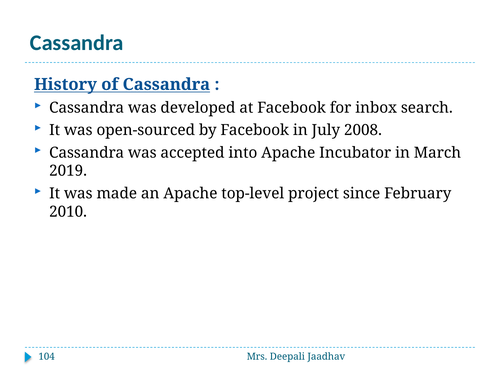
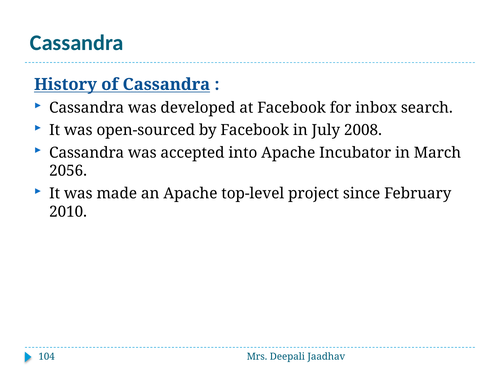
2019: 2019 -> 2056 (68, 171)
